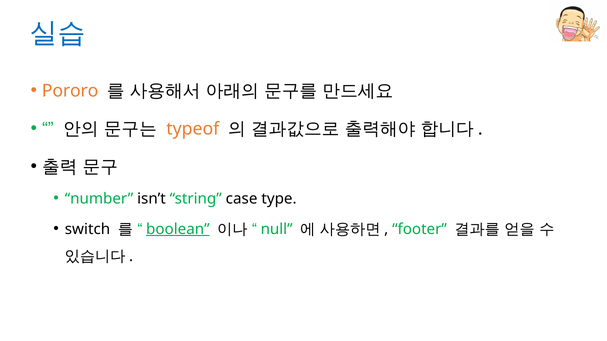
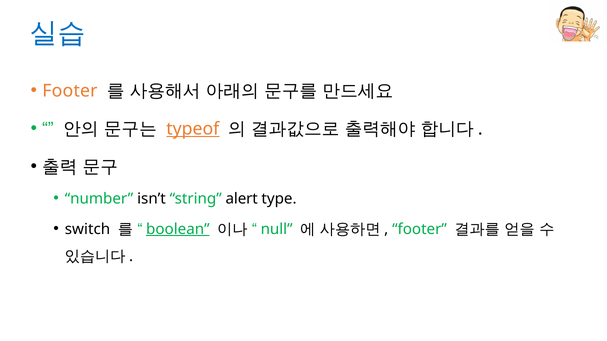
Pororo: Pororo -> Footer (70, 91)
typeof underline: none -> present (193, 129)
case: case -> alert (242, 199)
